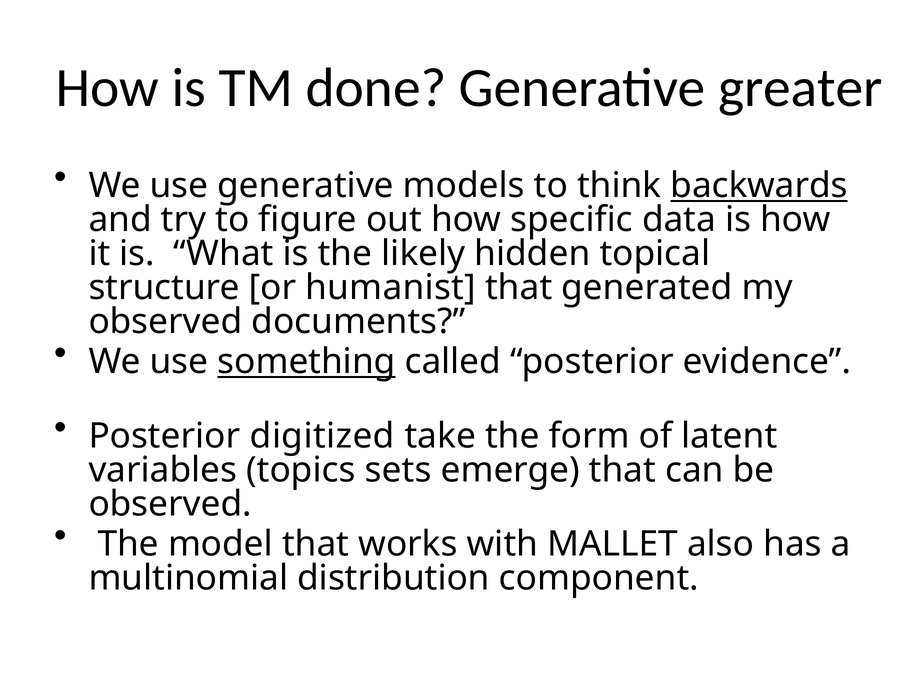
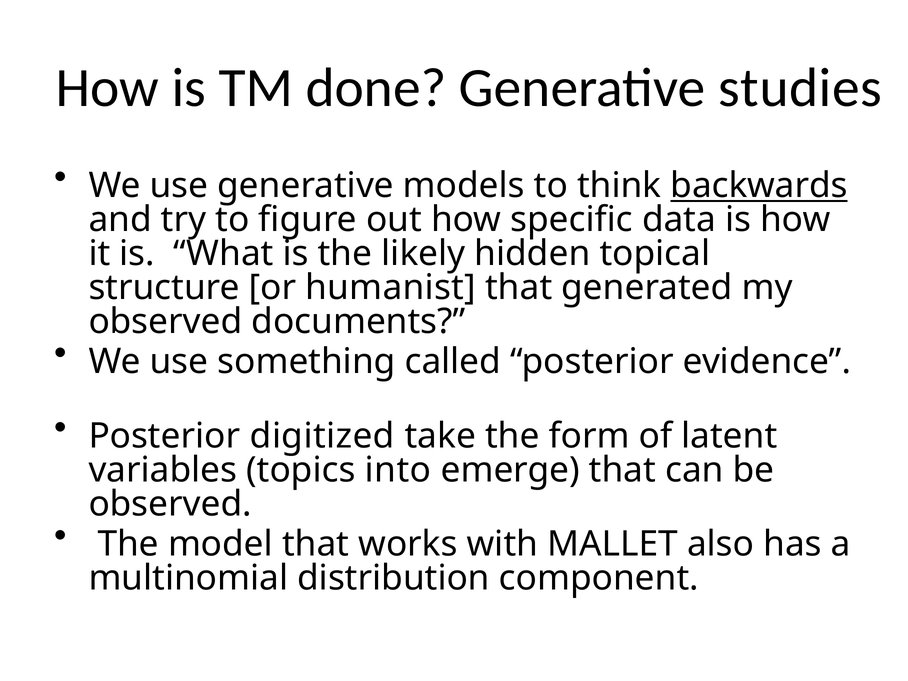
greater: greater -> studies (800, 88)
something underline: present -> none (306, 362)
sets: sets -> into (398, 470)
